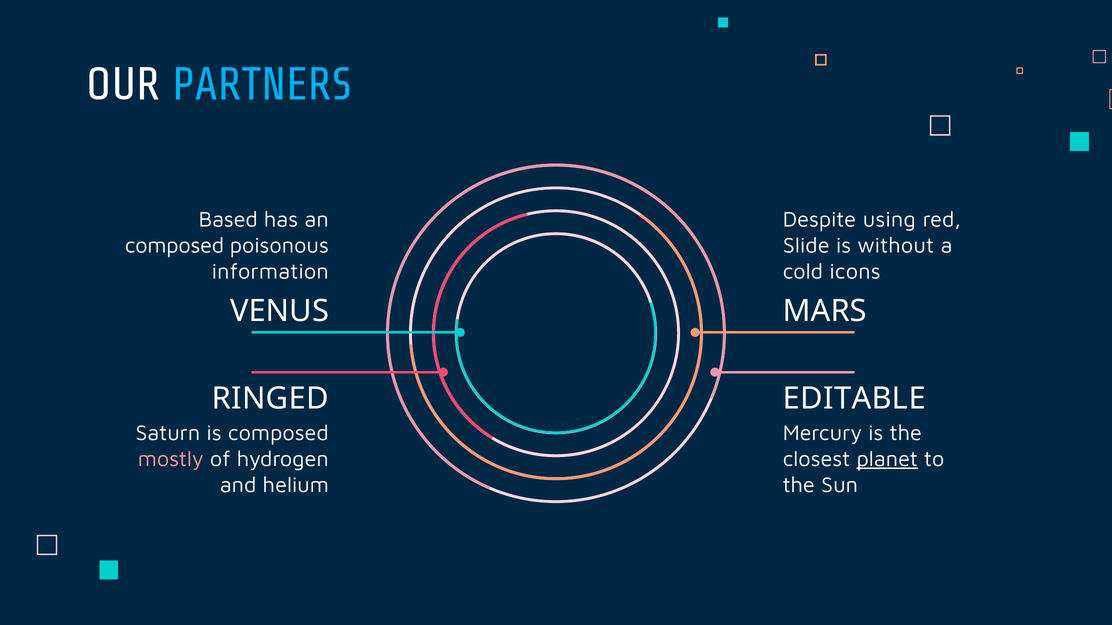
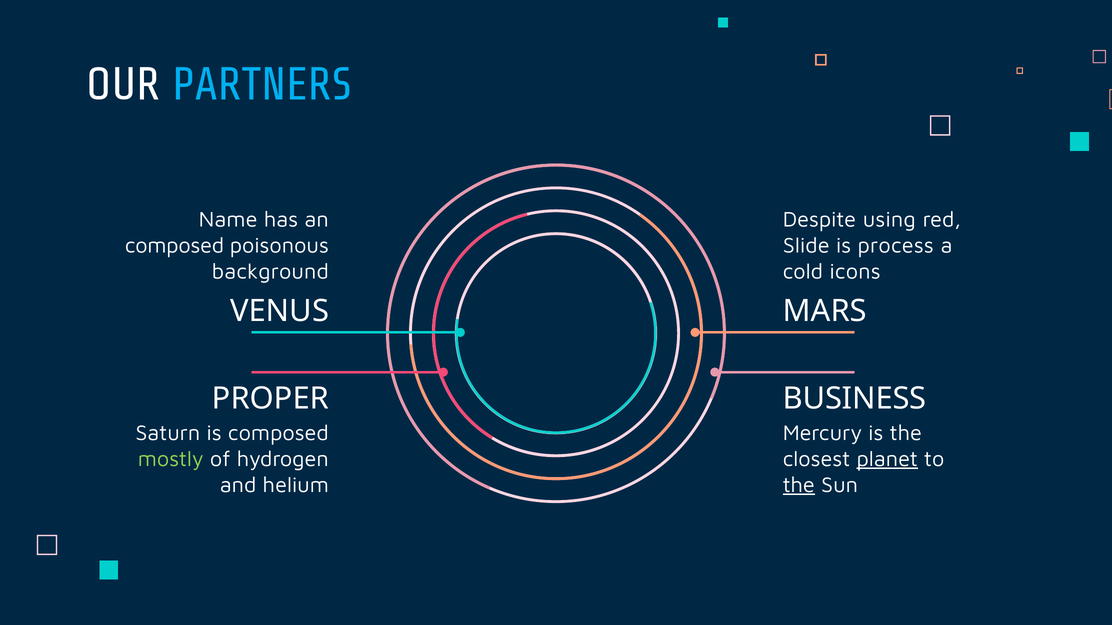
Based: Based -> Name (228, 220)
without: without -> process (896, 246)
information: information -> background (270, 272)
RINGED: RINGED -> PROPER (270, 399)
EDITABLE: EDITABLE -> BUSINESS (855, 399)
mostly colour: pink -> light green (171, 459)
the underline: none -> present (799, 485)
